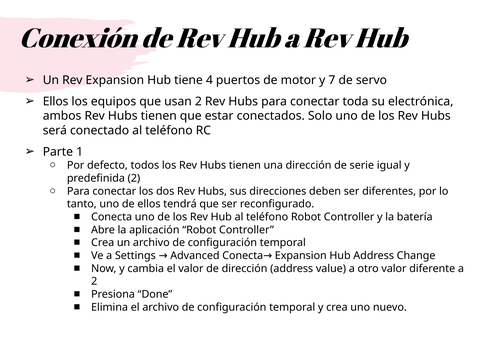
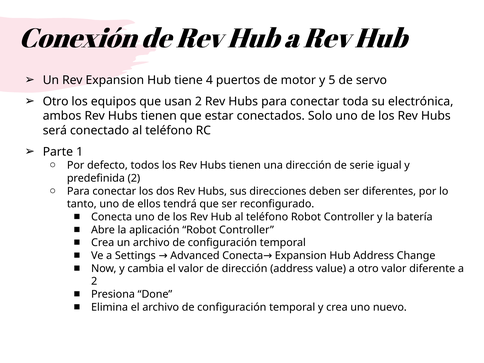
7: 7 -> 5 (332, 80)
Ellos: Ellos -> Otro (56, 101)
